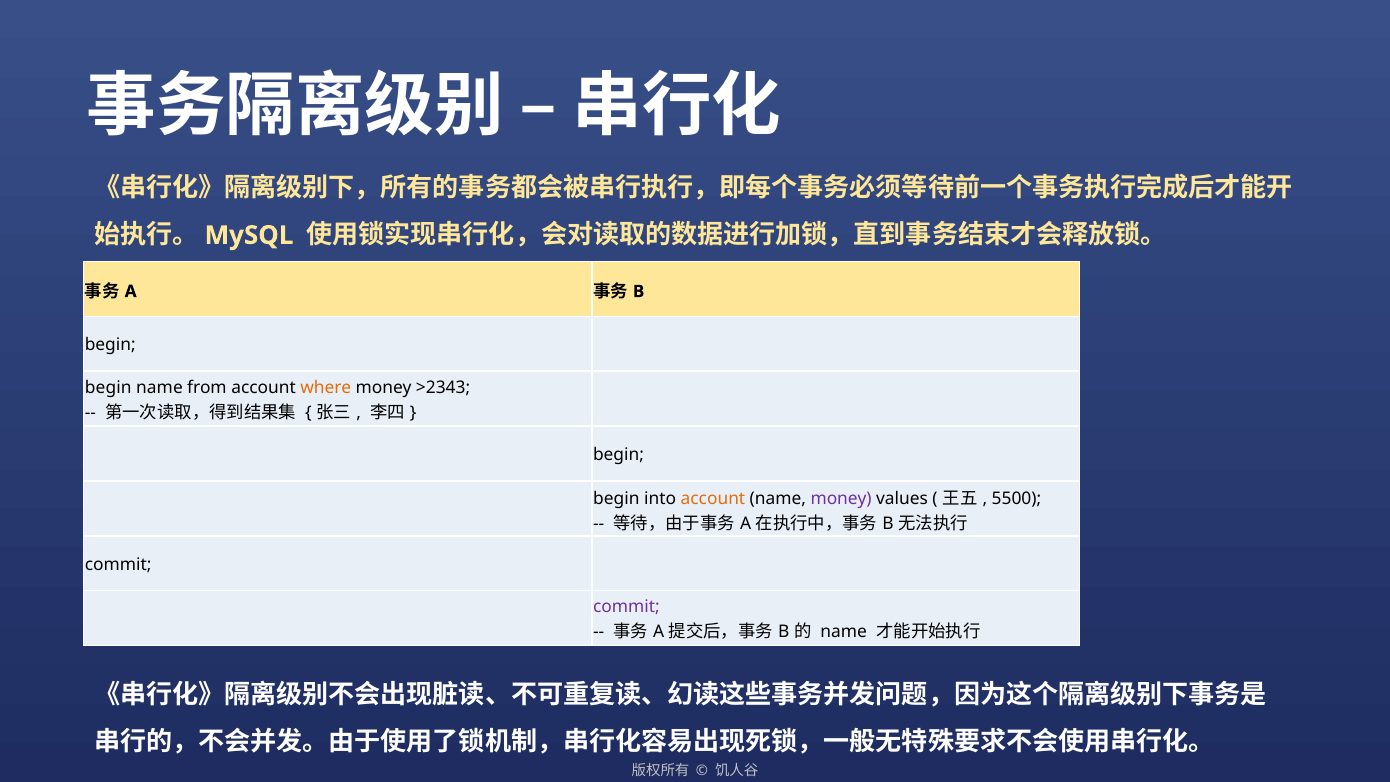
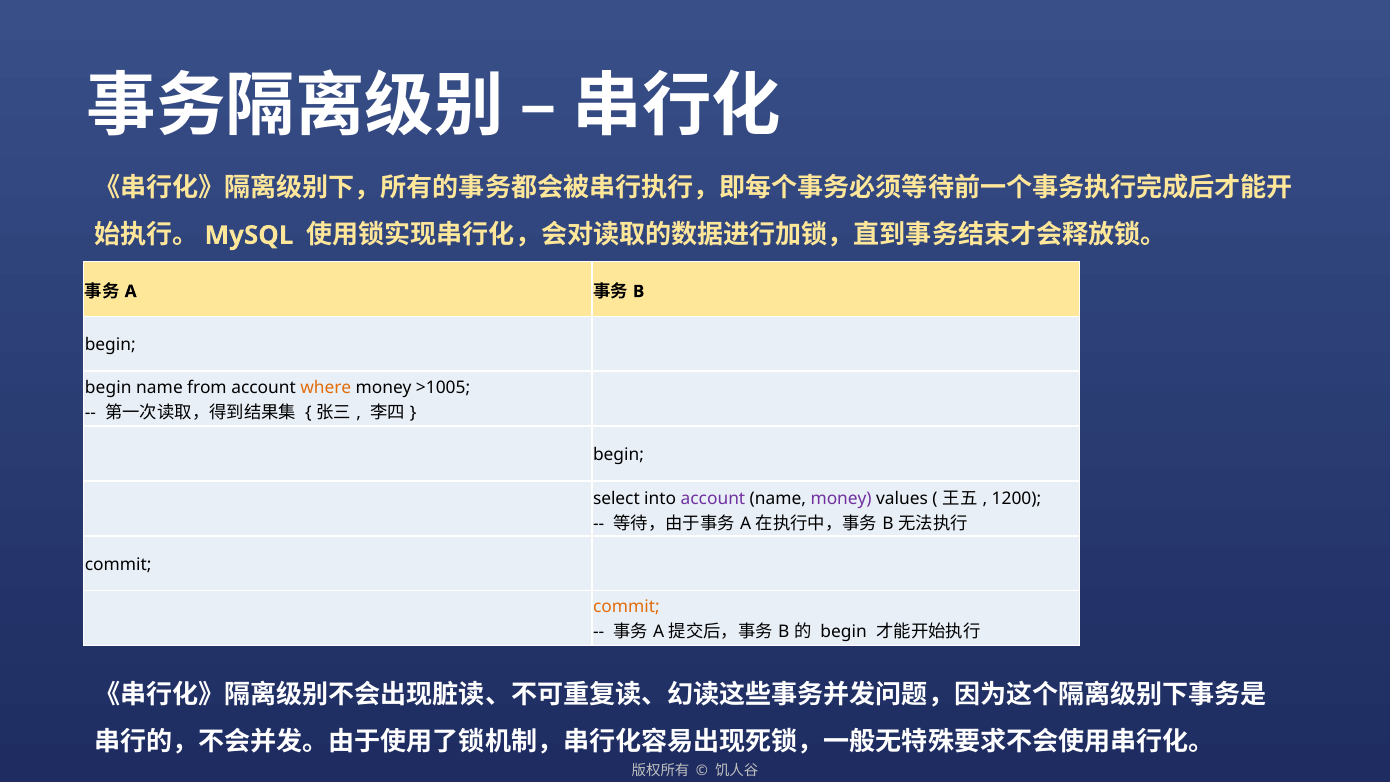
>2343: >2343 -> >1005 (443, 387)
begin: begin -> select (616, 498)
account colour: orange -> purple (713, 498)
5500: 5500 -> 1200 (1016, 498)
commit colour: purple -> orange (626, 607)
name: name -> begin (844, 632)
